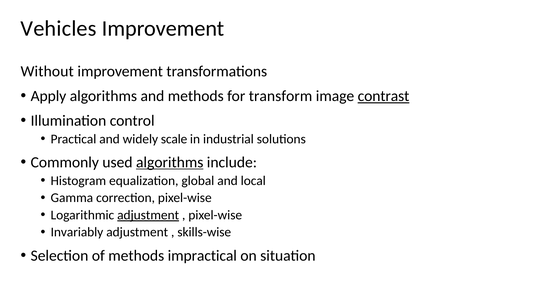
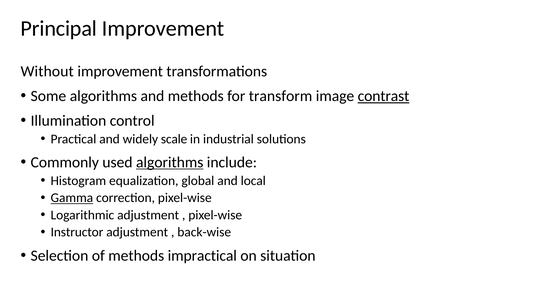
Vehicles: Vehicles -> Principal (59, 28)
Apply: Apply -> Some (48, 96)
Gamma underline: none -> present (72, 198)
adjustment underline: present -> none (148, 215)
Invariably: Invariably -> Instructor (77, 233)
skills-wise: skills-wise -> back-wise (204, 233)
